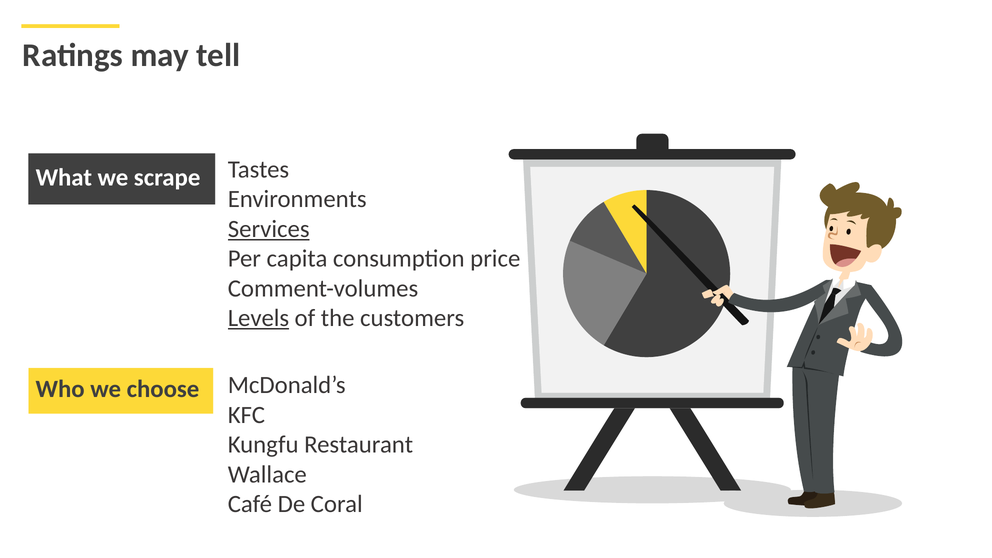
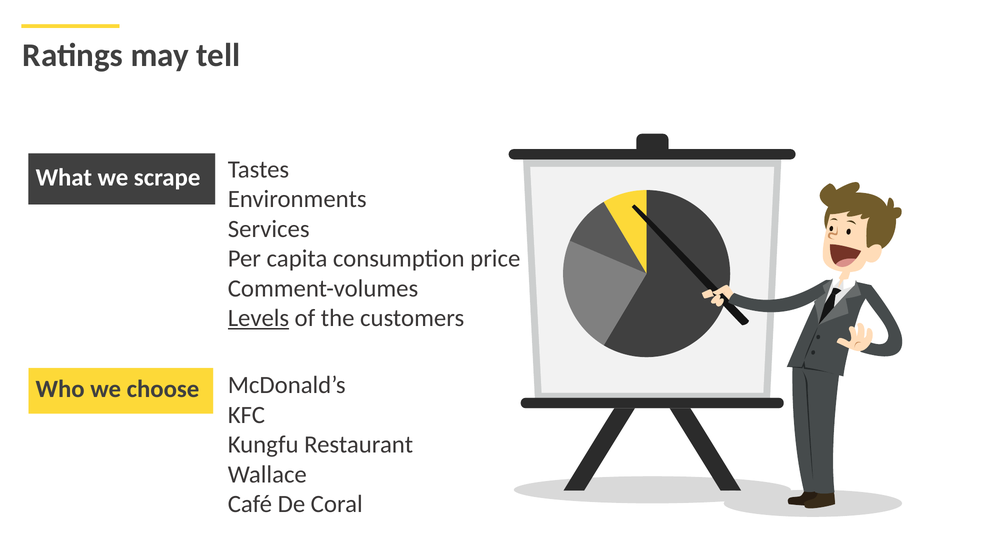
Services underline: present -> none (269, 229)
